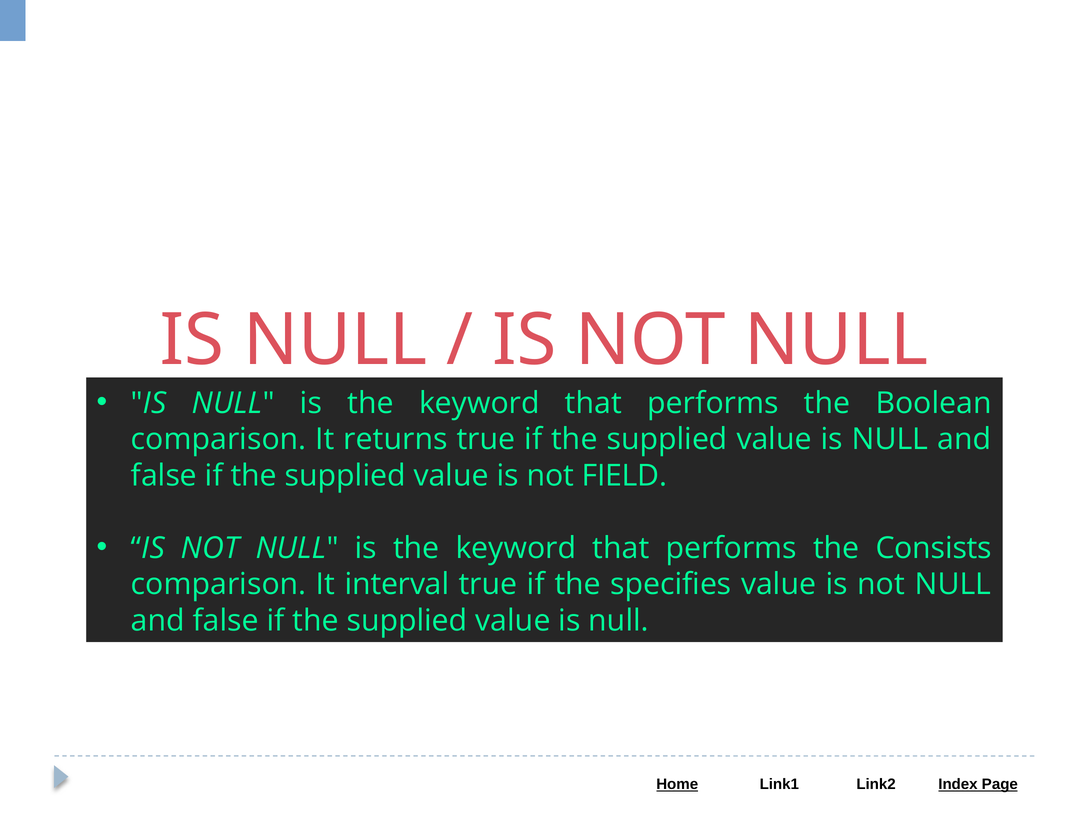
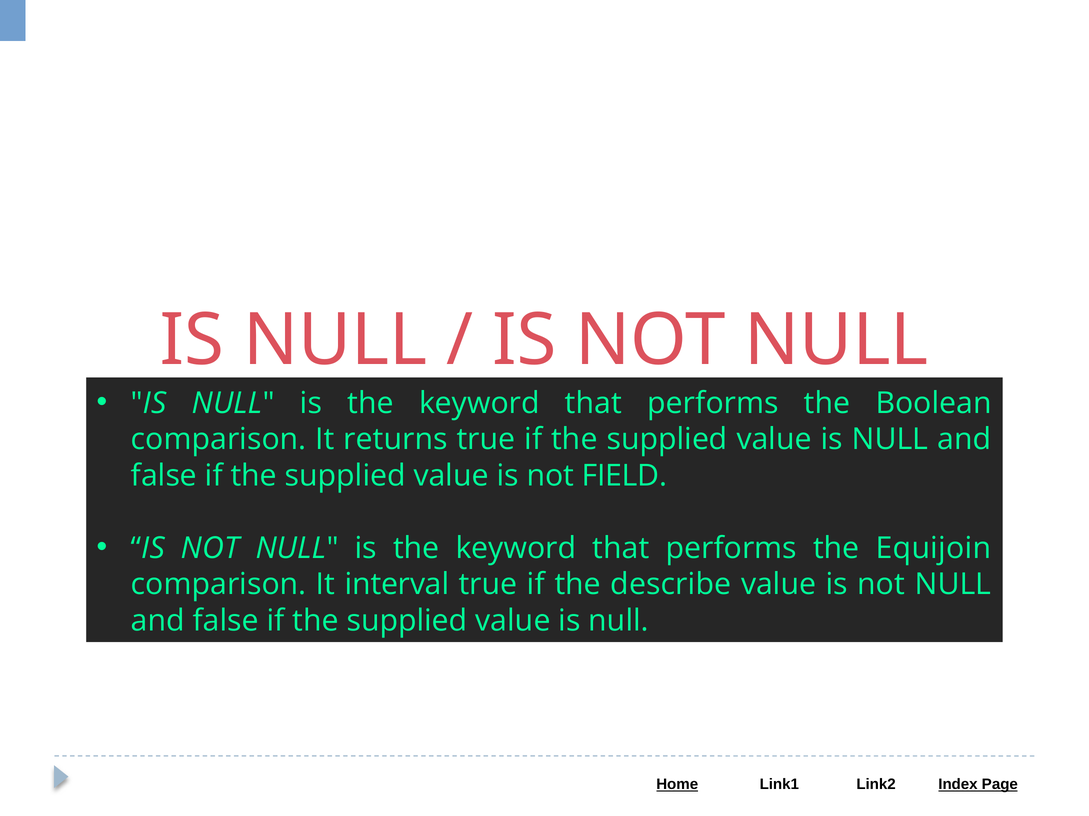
Consists: Consists -> Equijoin (933, 549)
specifies: specifies -> describe (671, 585)
